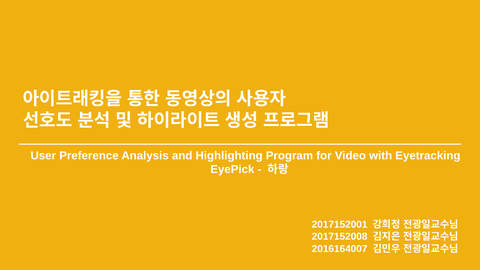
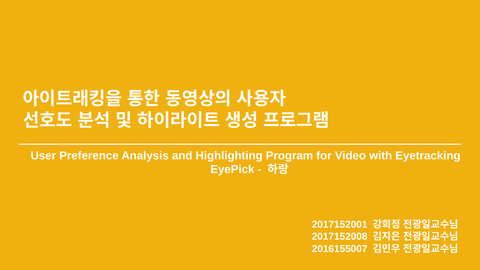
2016164007: 2016164007 -> 2016155007 (340, 249)
